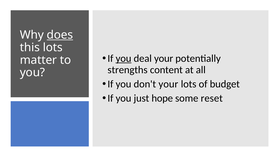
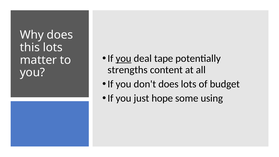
does underline: present -> none (60, 35)
deal your: your -> tape (164, 58)
don't your: your -> does (168, 84)
reset: reset -> using (212, 98)
